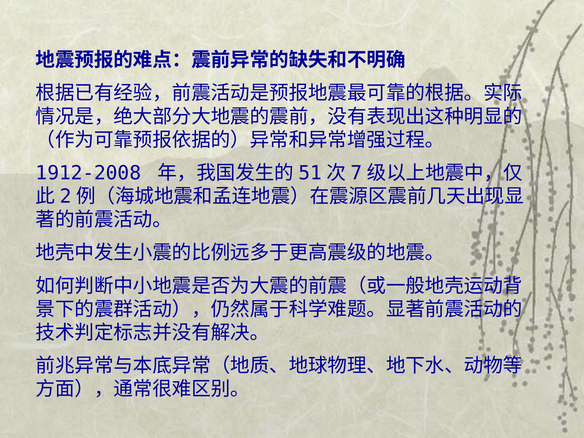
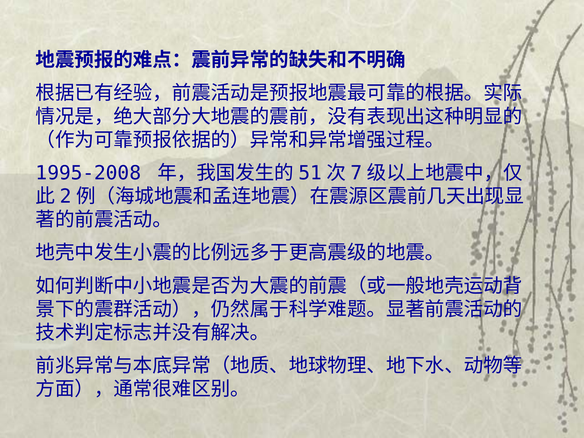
1912-2008: 1912-2008 -> 1995-2008 (88, 173)
